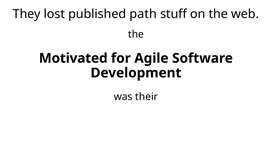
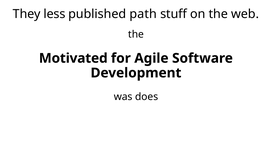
lost: lost -> less (54, 14)
their: their -> does (147, 97)
